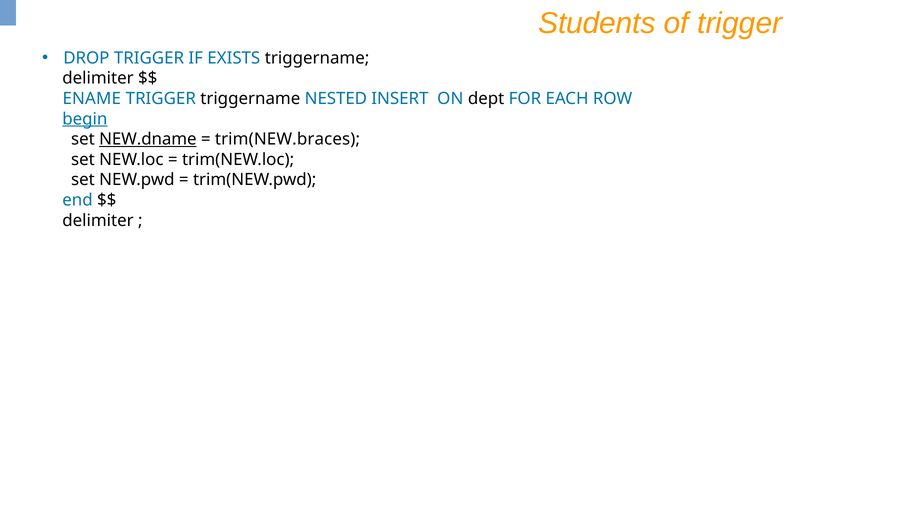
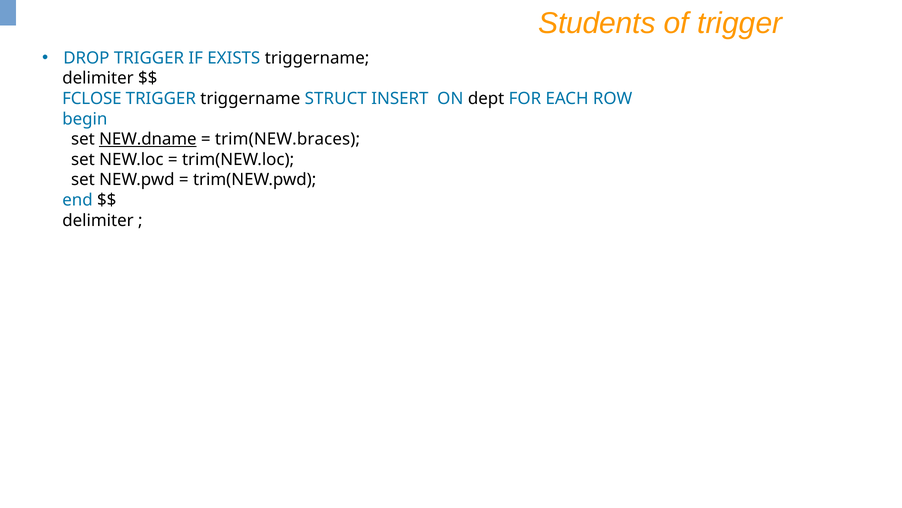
ENAME: ENAME -> FCLOSE (92, 98)
NESTED: NESTED -> STRUCT (336, 98)
begin underline: present -> none (85, 119)
